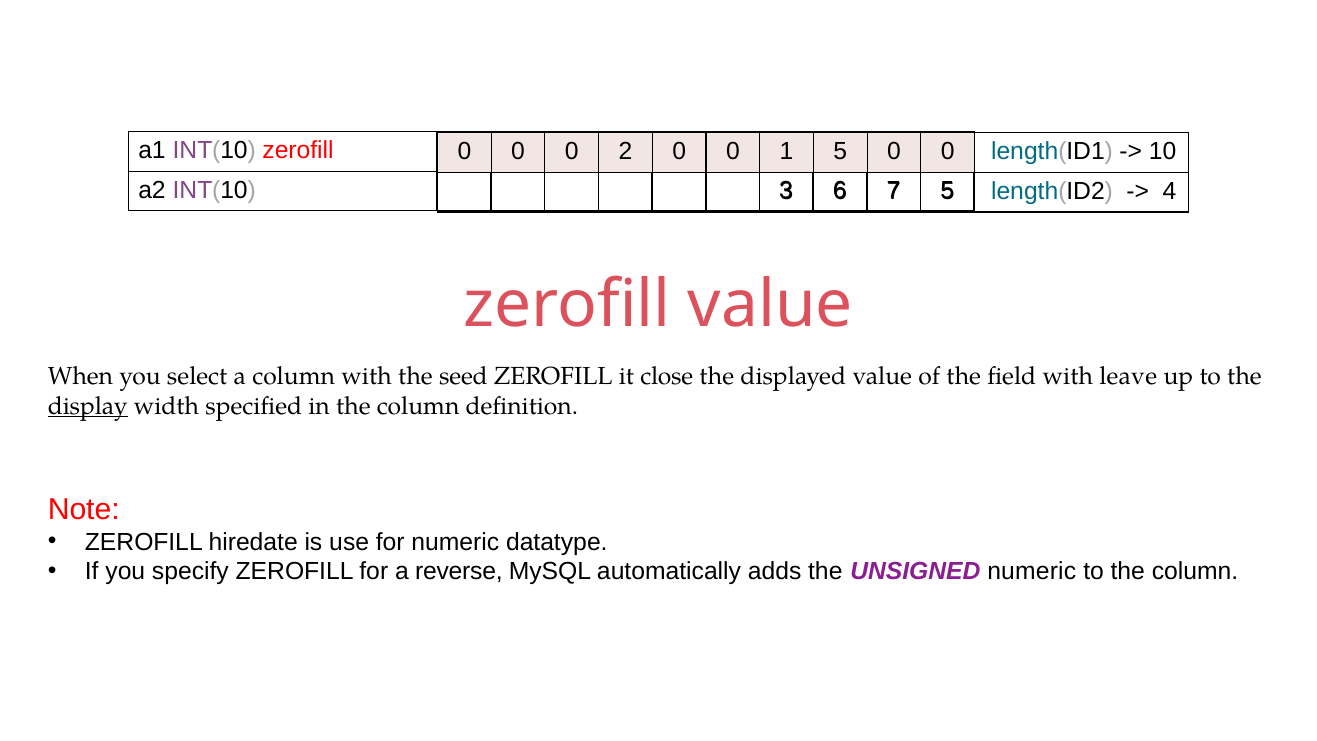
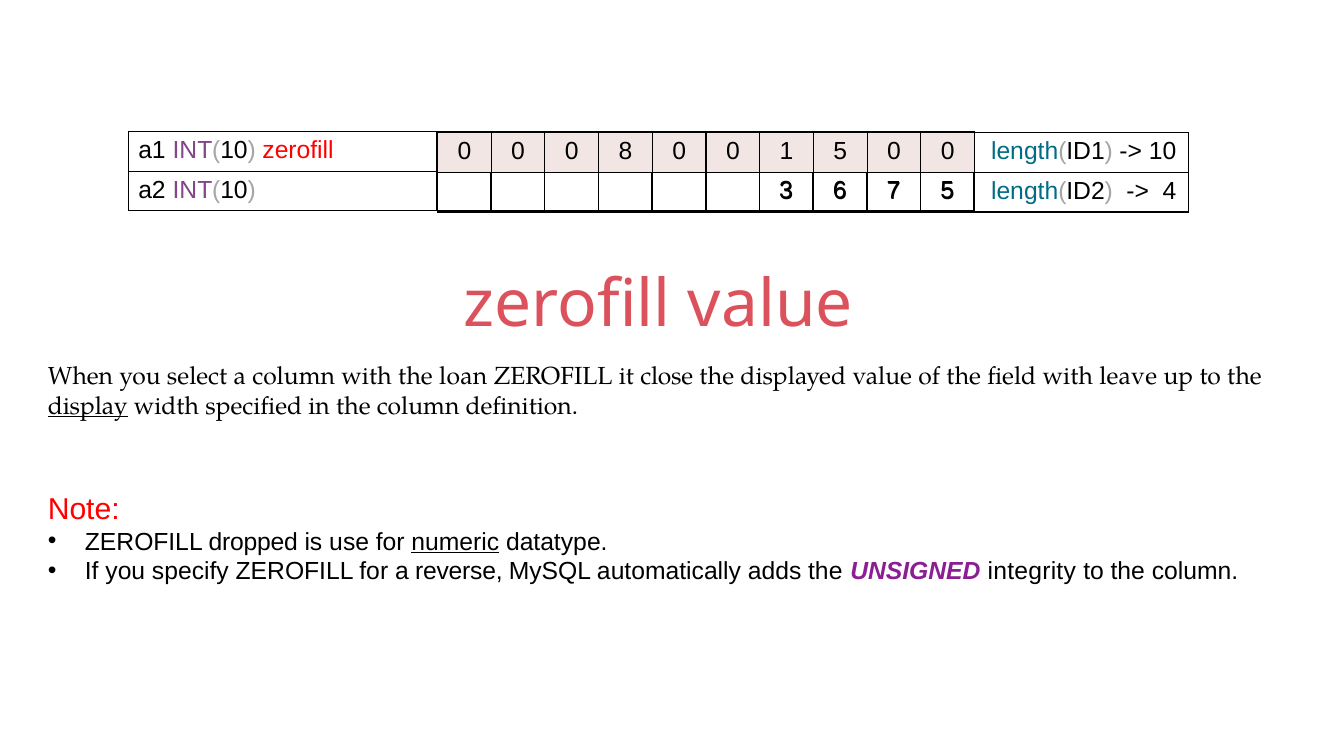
2: 2 -> 8 (625, 152)
seed: seed -> loan (463, 376)
hiredate: hiredate -> dropped (253, 542)
numeric underline: none -> present (455, 542)
UNSIGNED numeric: numeric -> integrity (1032, 571)
